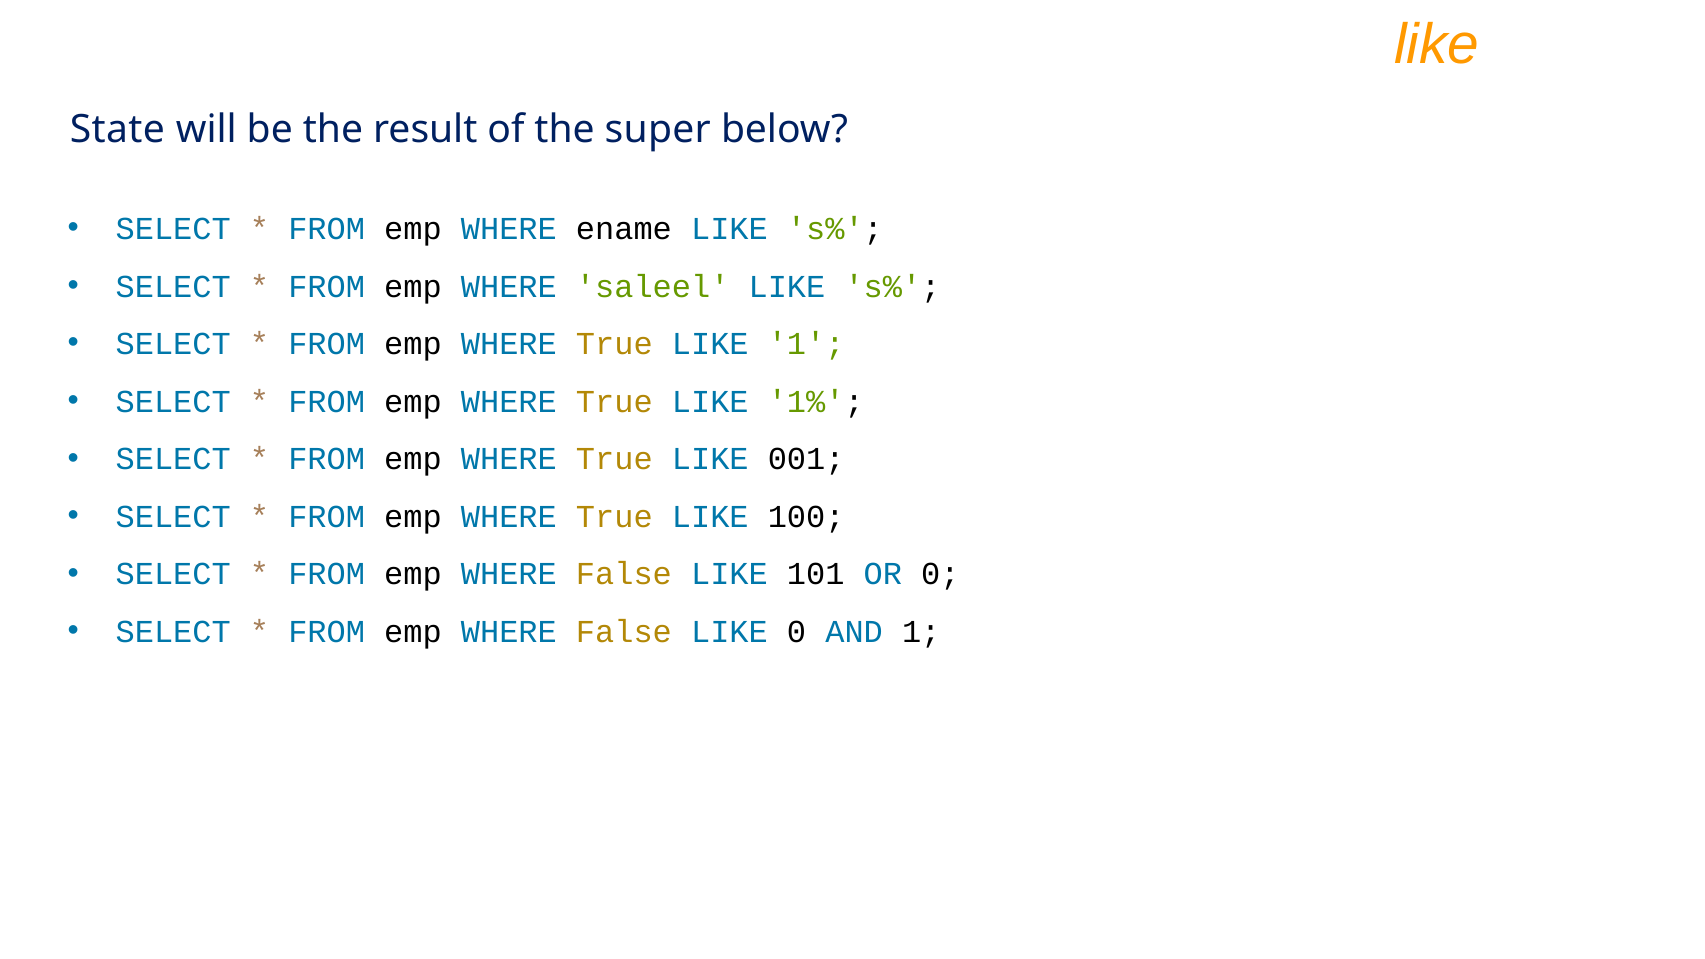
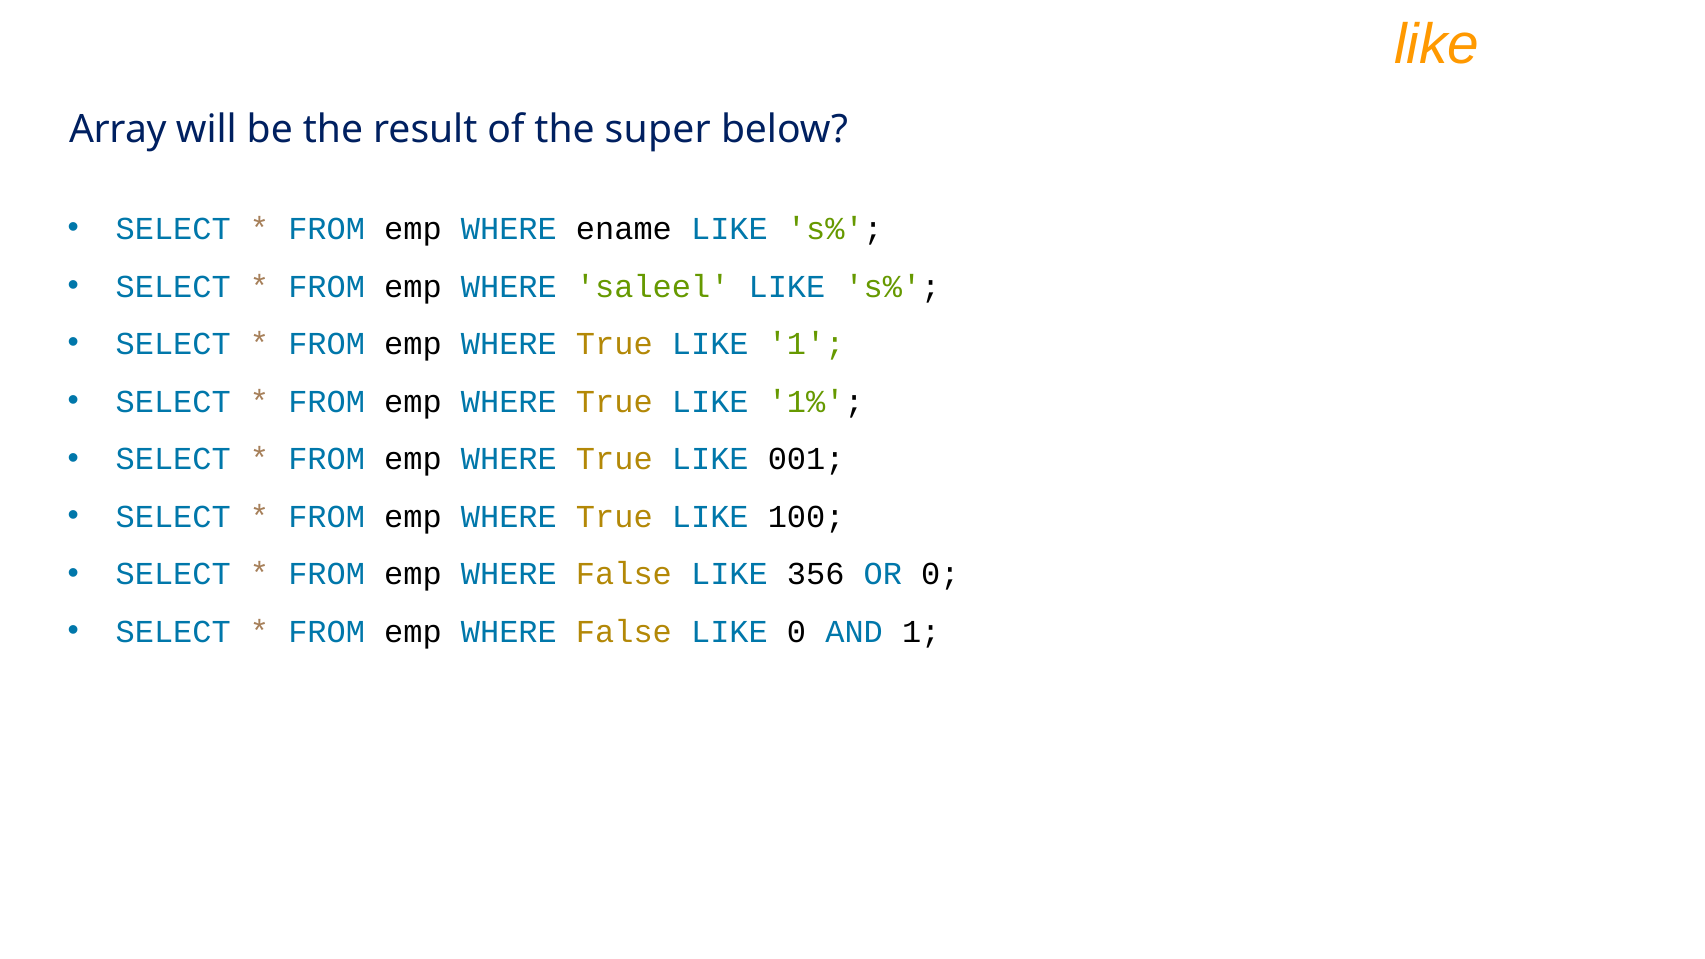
State: State -> Array (118, 129)
101: 101 -> 356 (816, 574)
